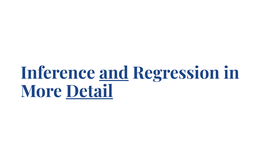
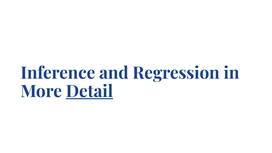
and underline: present -> none (114, 73)
